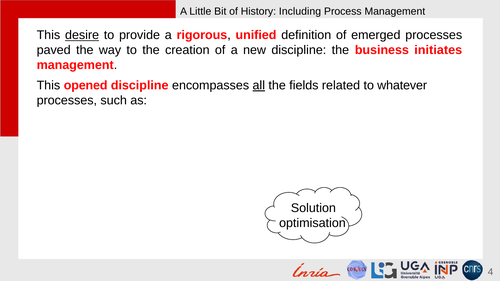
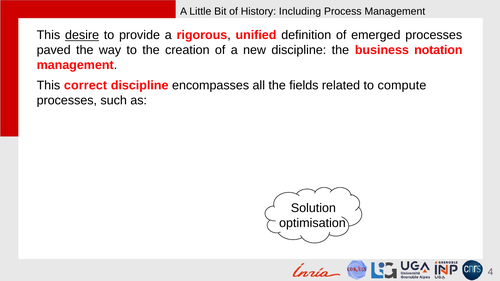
initiates: initiates -> notation (438, 50)
opened: opened -> correct (86, 86)
all underline: present -> none (259, 86)
whatever: whatever -> compute (402, 86)
